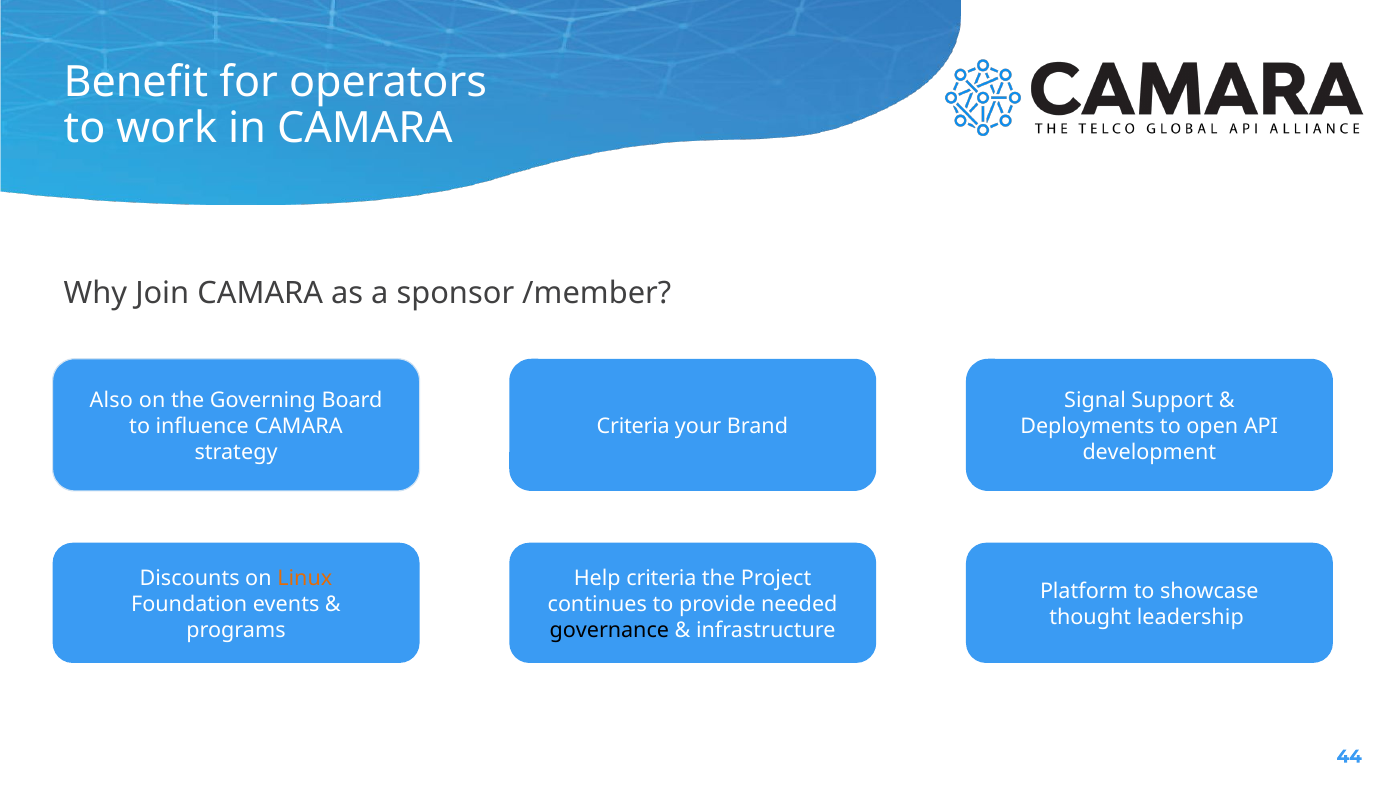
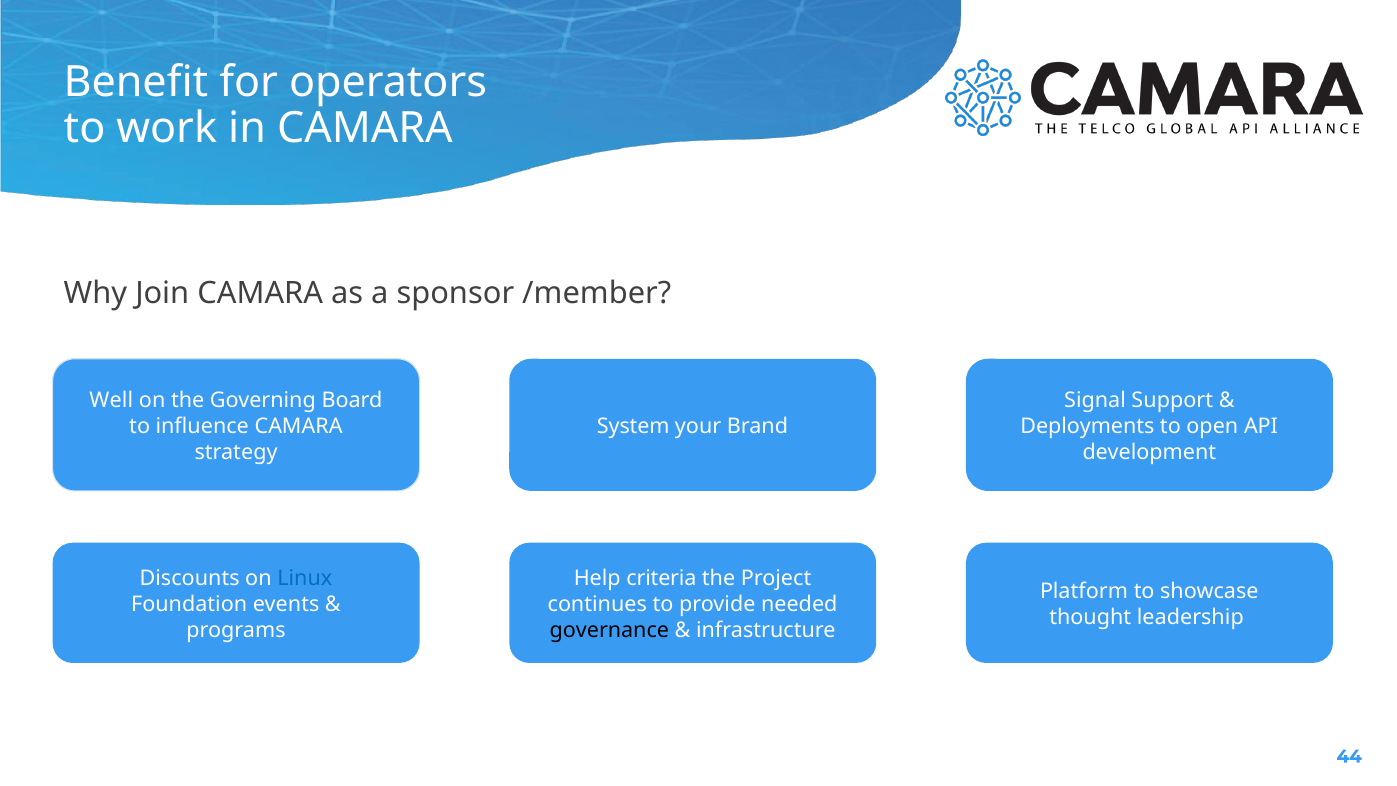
Also: Also -> Well (111, 401)
Criteria: Criteria -> System (633, 426)
Linux colour: orange -> blue (305, 579)
